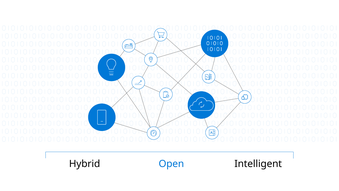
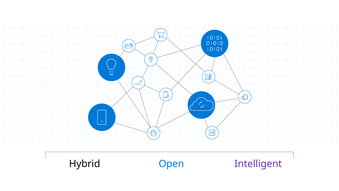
Intelligent colour: black -> purple (258, 164)
